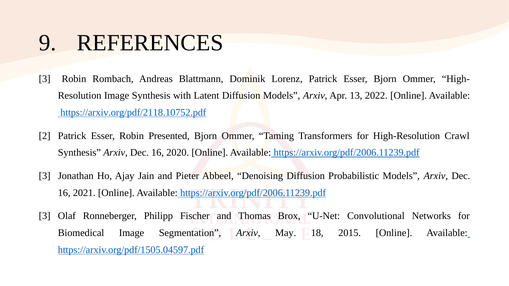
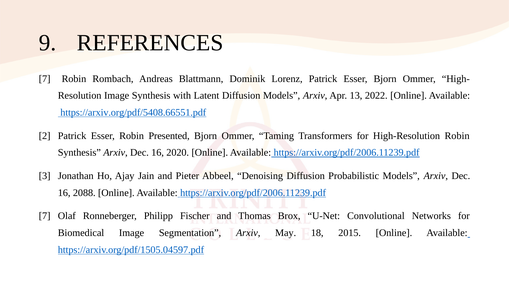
3: 3 -> 7 (45, 79)
https://arxiv.org/pdf/2118.10752.pdf: https://arxiv.org/pdf/2118.10752.pdf -> https://arxiv.org/pdf/5408.66551.pdf (133, 113)
High-Resolution Crawl: Crawl -> Robin (457, 136)
2021: 2021 -> 2088 (84, 193)
3: 3 -> 7 (45, 216)
